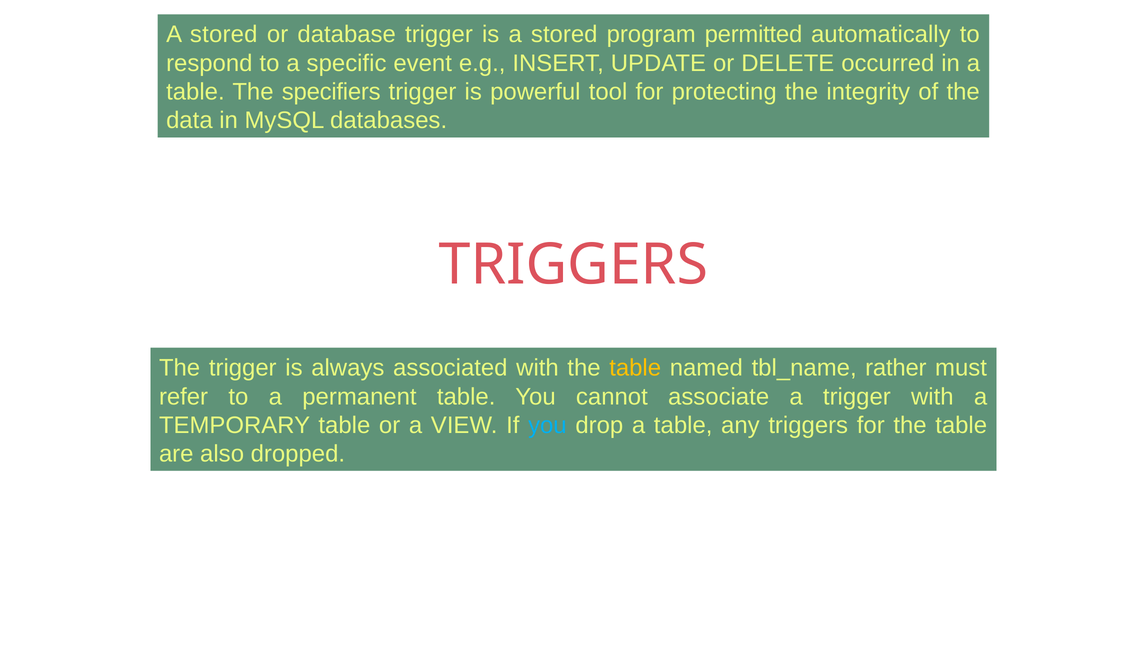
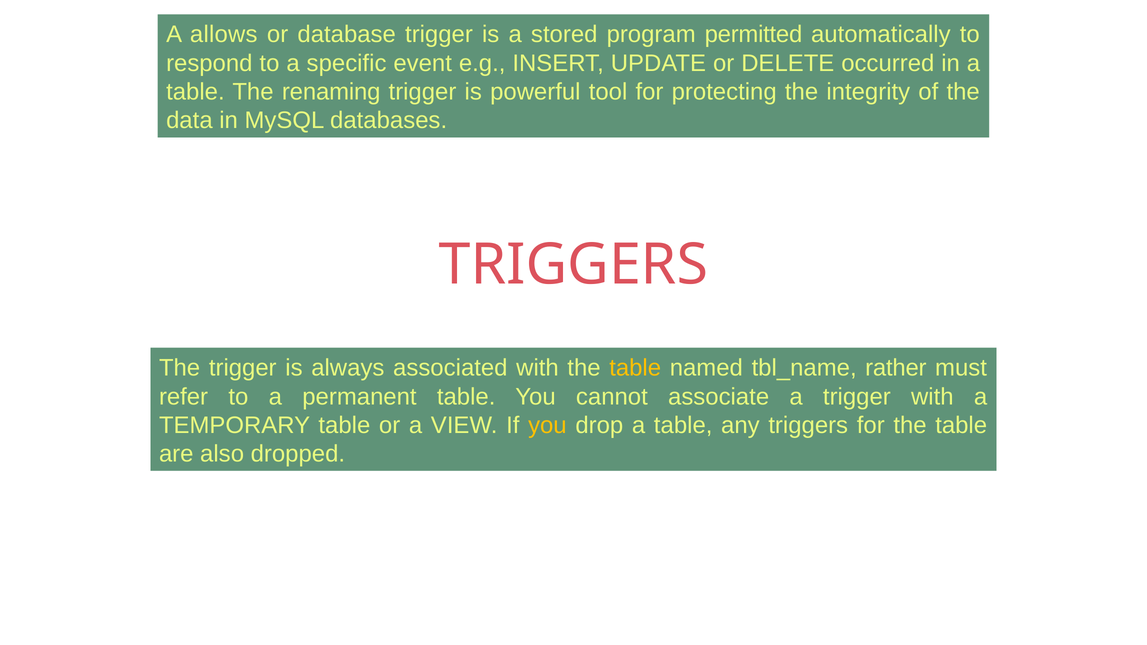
stored: stored -> allows (224, 35)
specifiers: specifiers -> renaming (331, 92)
you colour: light blue -> yellow (547, 425)
